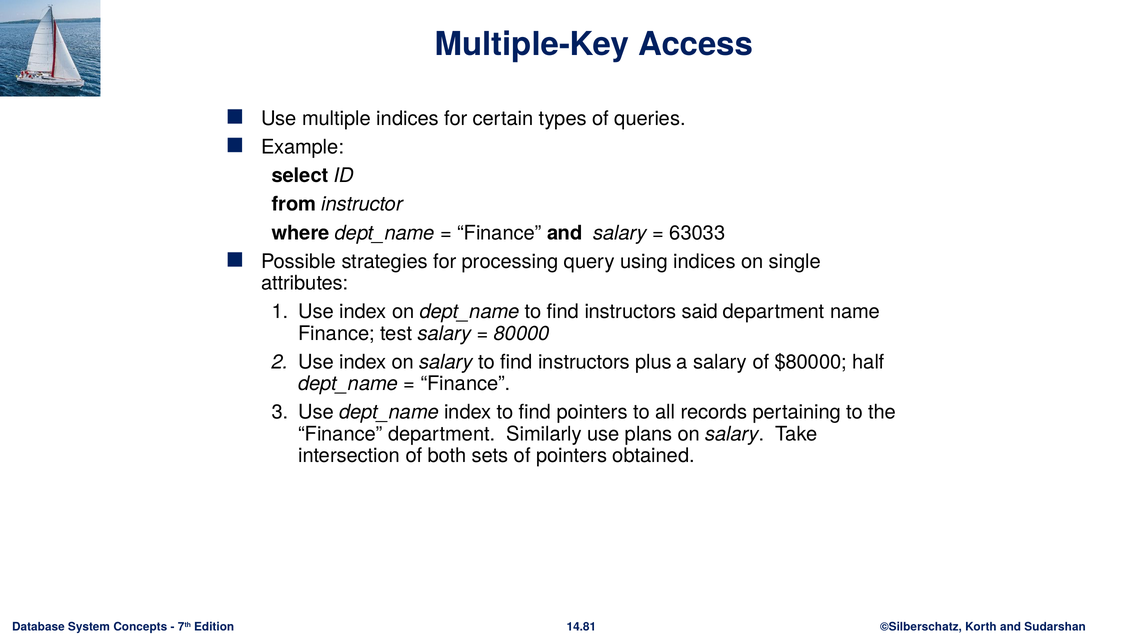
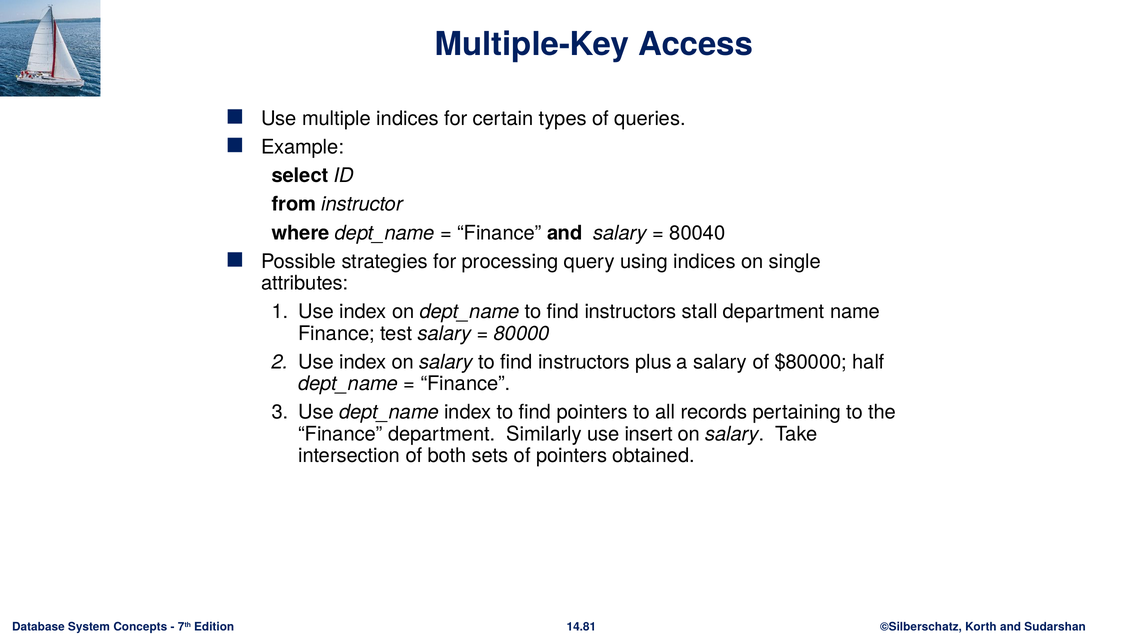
63033: 63033 -> 80040 (697, 233)
said: said -> stall (700, 312)
plans: plans -> insert (649, 434)
